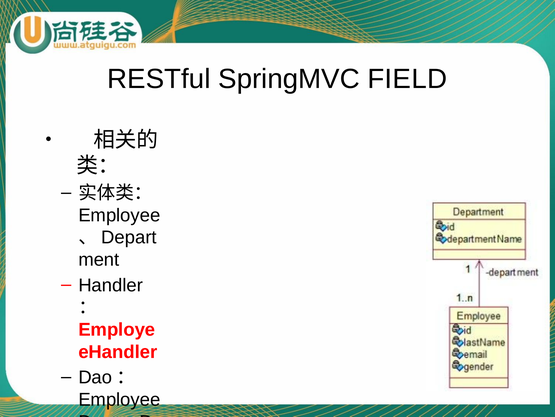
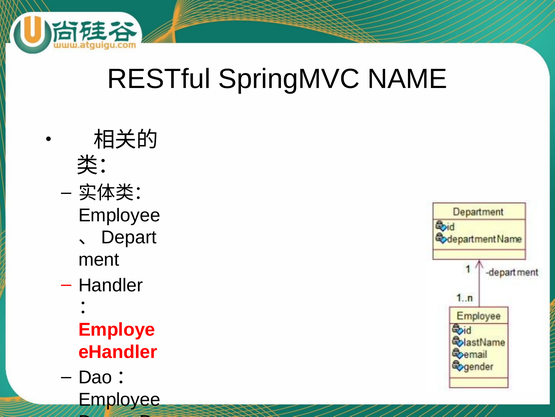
FIELD: FIELD -> NAME (407, 79)
